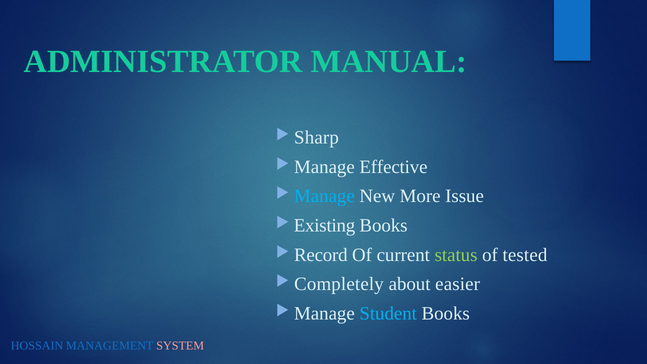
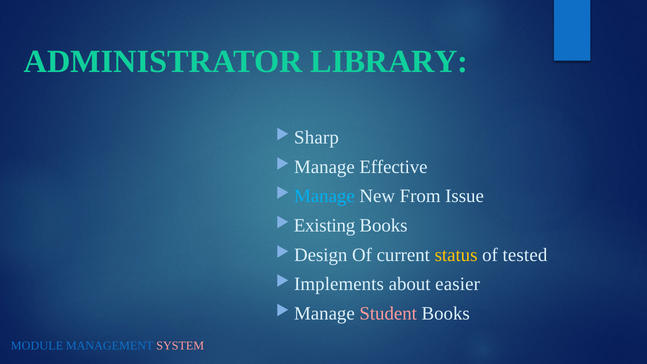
MANUAL: MANUAL -> LIBRARY (389, 61)
More: More -> From (420, 196)
Record: Record -> Design (321, 255)
status colour: light green -> yellow (456, 255)
Completely: Completely -> Implements (339, 284)
Student colour: light blue -> pink (388, 313)
HOSSAIN: HOSSAIN -> MODULE (37, 346)
